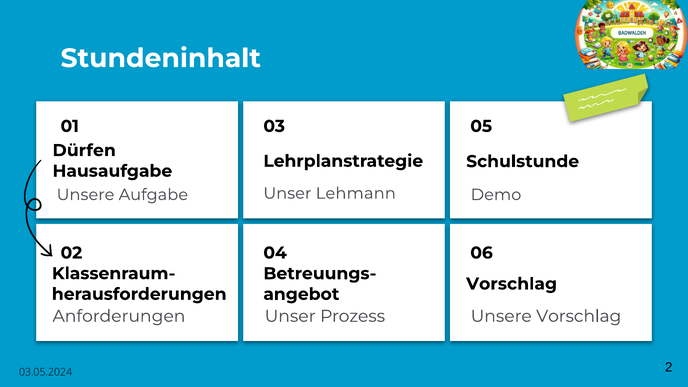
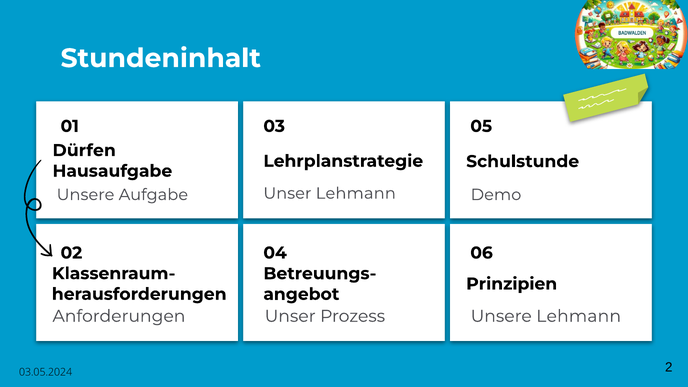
Vorschlag: Vorschlag -> Prinzipien (512, 284)
Unsere Vorschlag: Vorschlag -> Lehmann (579, 316)
